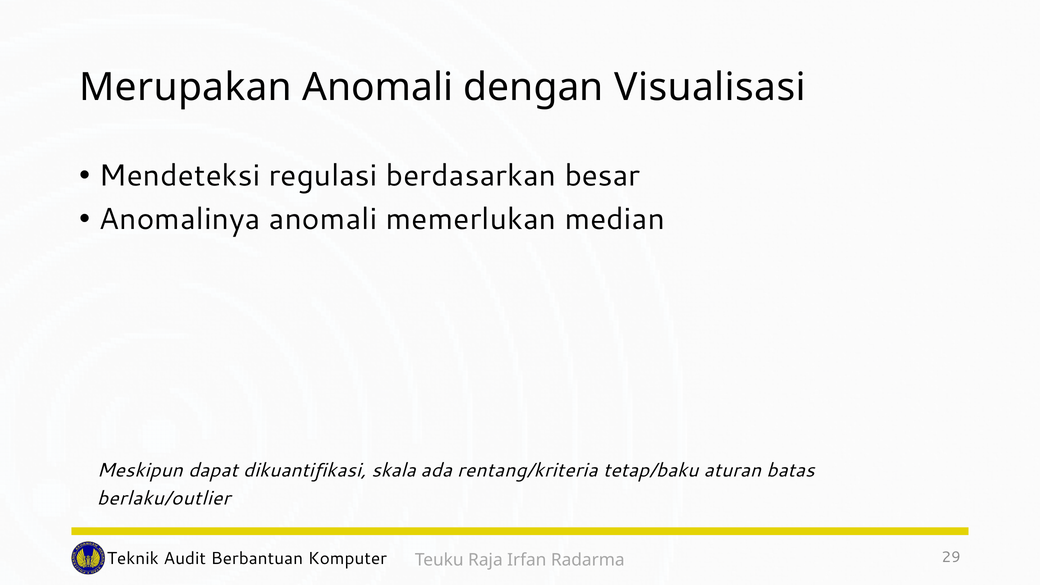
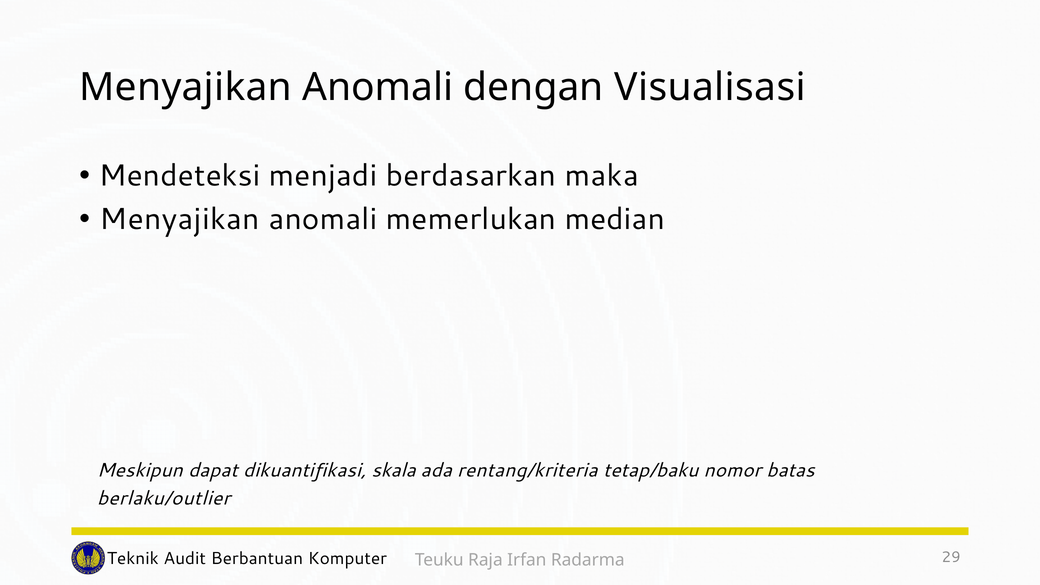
Merupakan: Merupakan -> Menyajikan (186, 87)
regulasi: regulasi -> menjadi (323, 176)
besar: besar -> maka (602, 176)
Anomalinya: Anomalinya -> Menyajikan (180, 219)
aturan: aturan -> nomor (732, 470)
